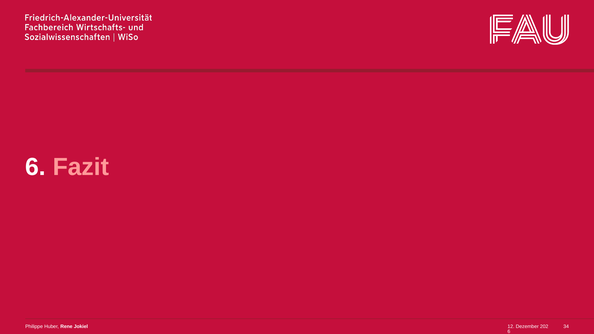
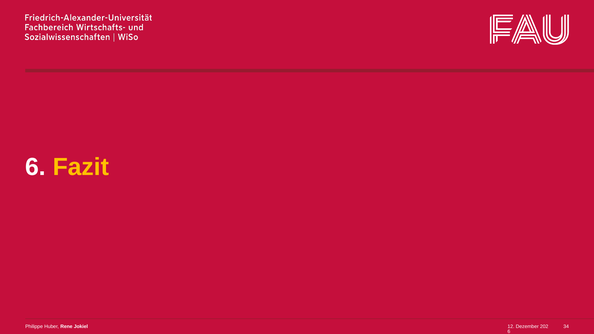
Fazit colour: pink -> yellow (81, 167)
